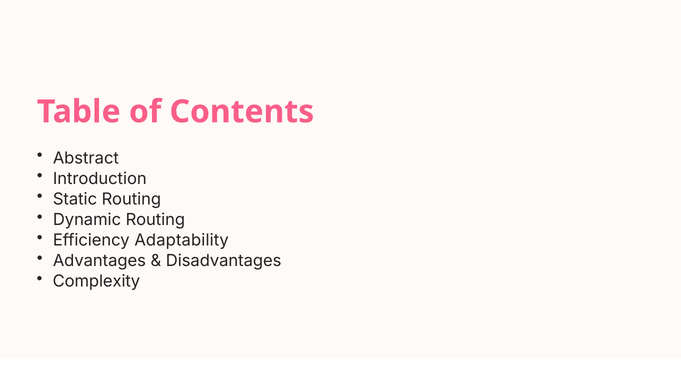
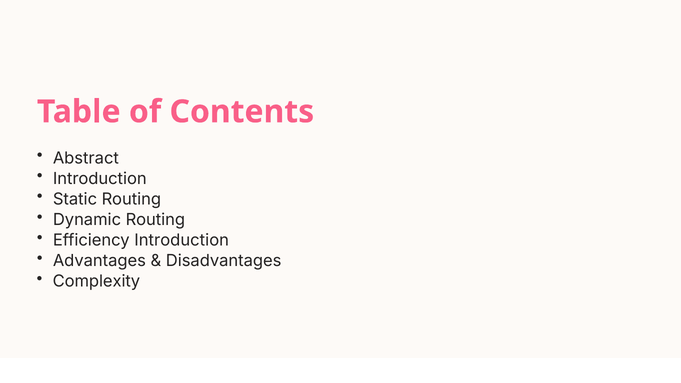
Efficiency Adaptability: Adaptability -> Introduction (182, 240)
